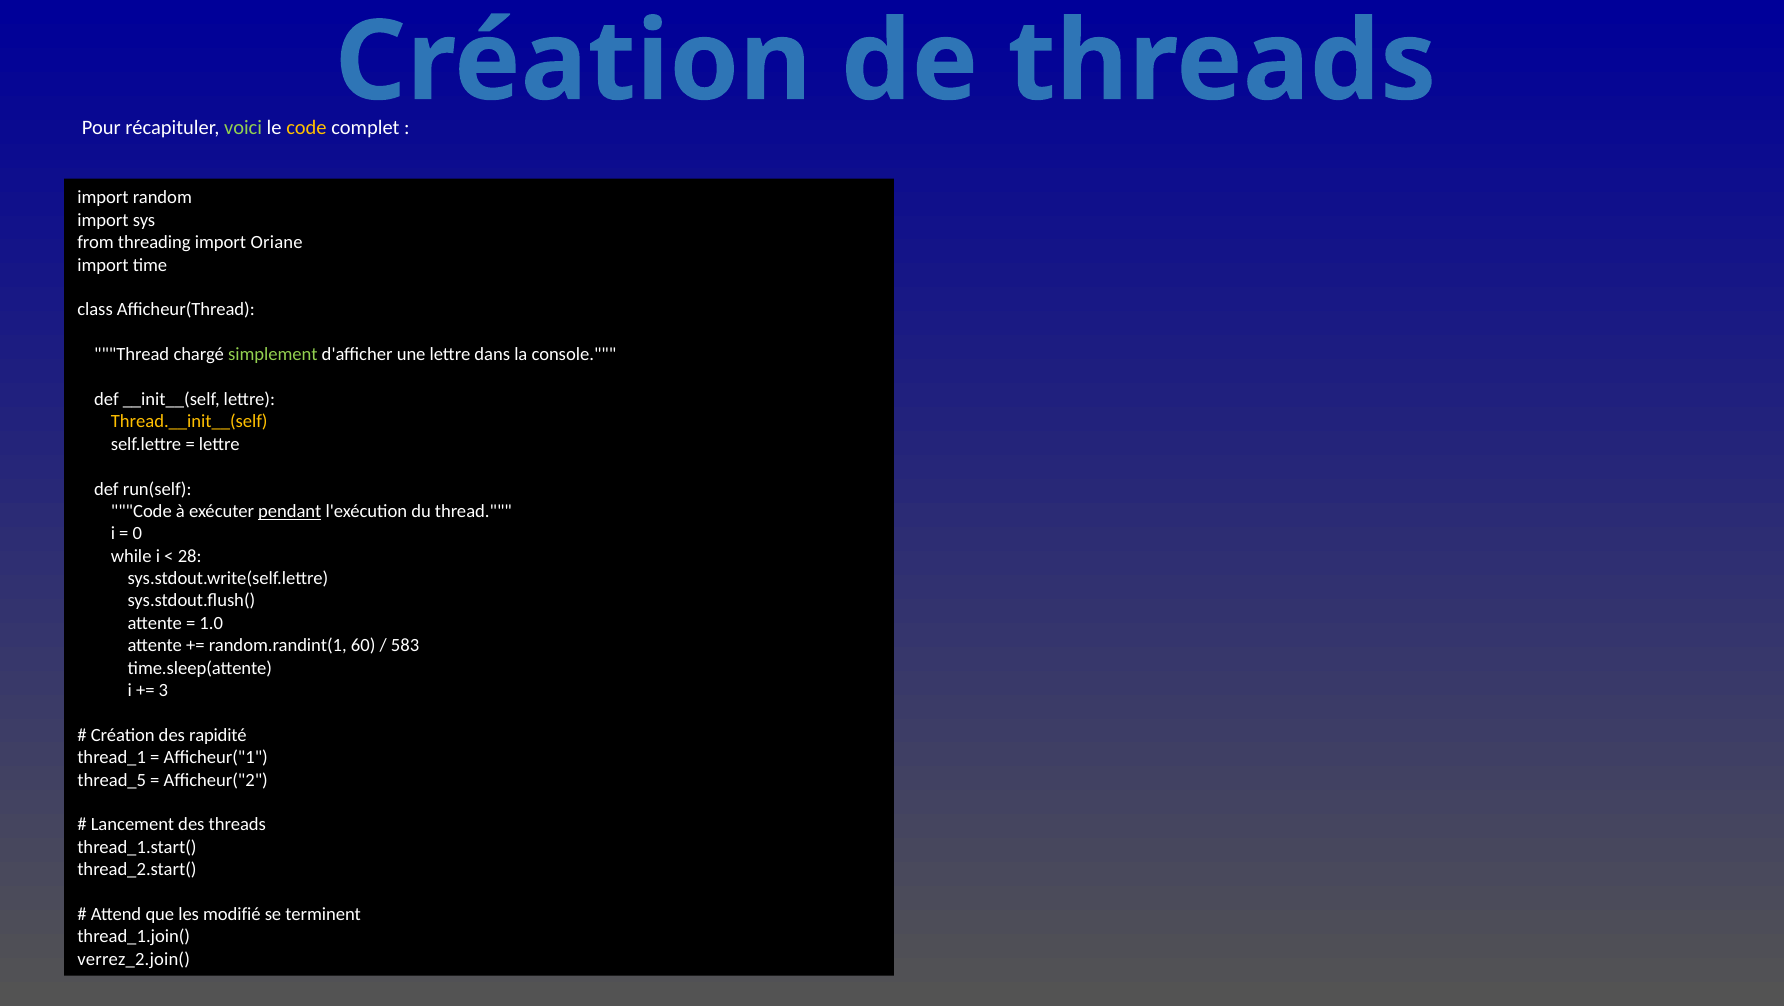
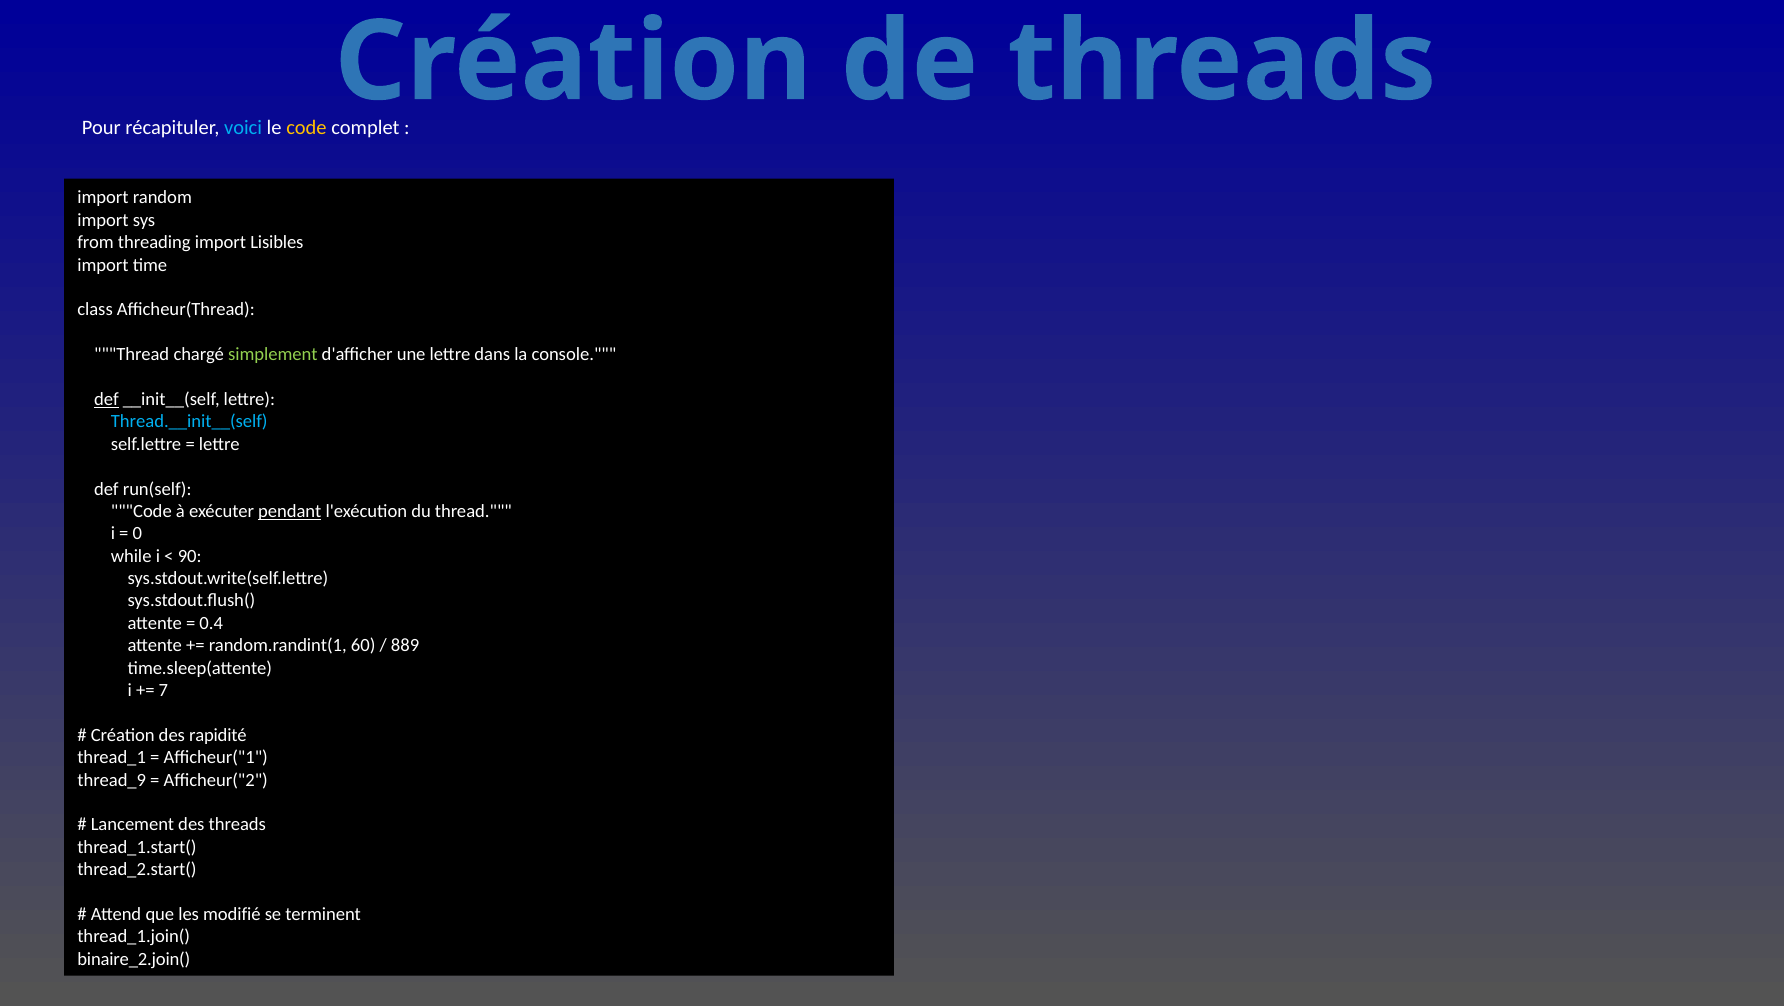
voici colour: light green -> light blue (243, 127)
Oriane: Oriane -> Lisibles (277, 243)
def underline: none -> present (106, 399)
Thread.__init__(self colour: yellow -> light blue (189, 422)
28: 28 -> 90 (190, 556)
1.0: 1.0 -> 0.4 (211, 623)
583: 583 -> 889 (405, 645)
3: 3 -> 7 (163, 690)
thread_5: thread_5 -> thread_9 (112, 780)
verrez_2.join(: verrez_2.join( -> binaire_2.join( (134, 959)
